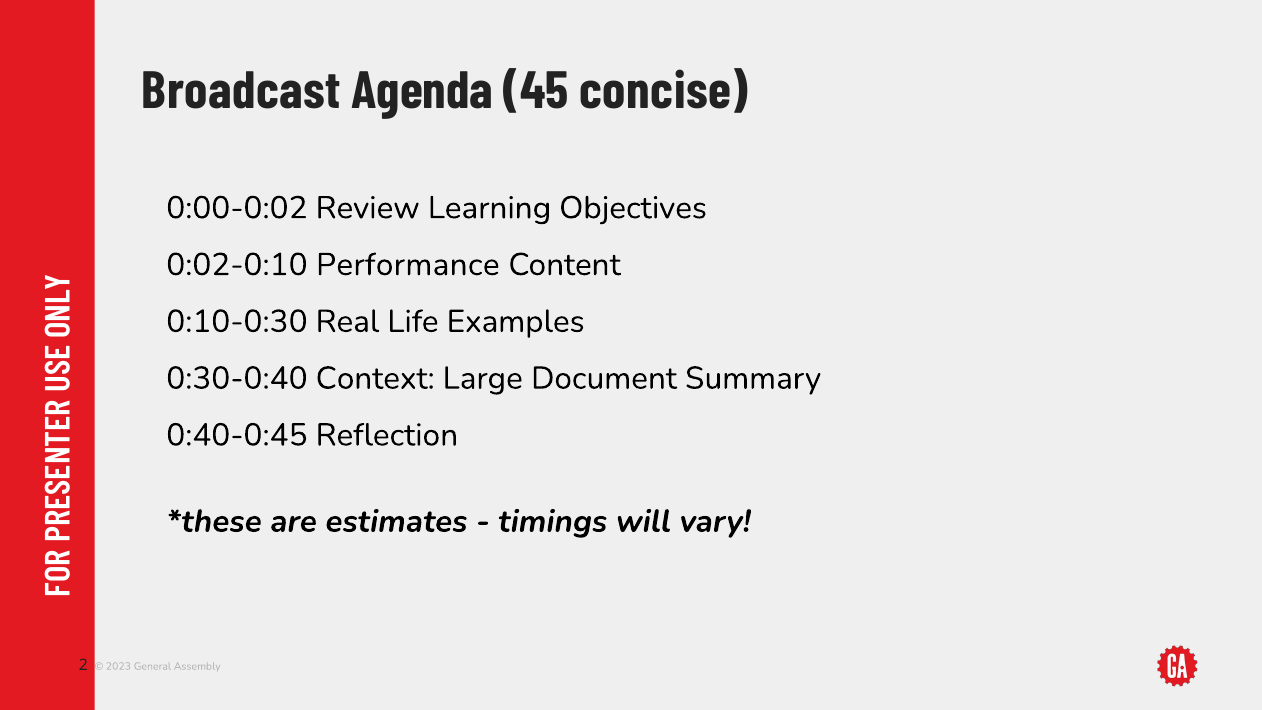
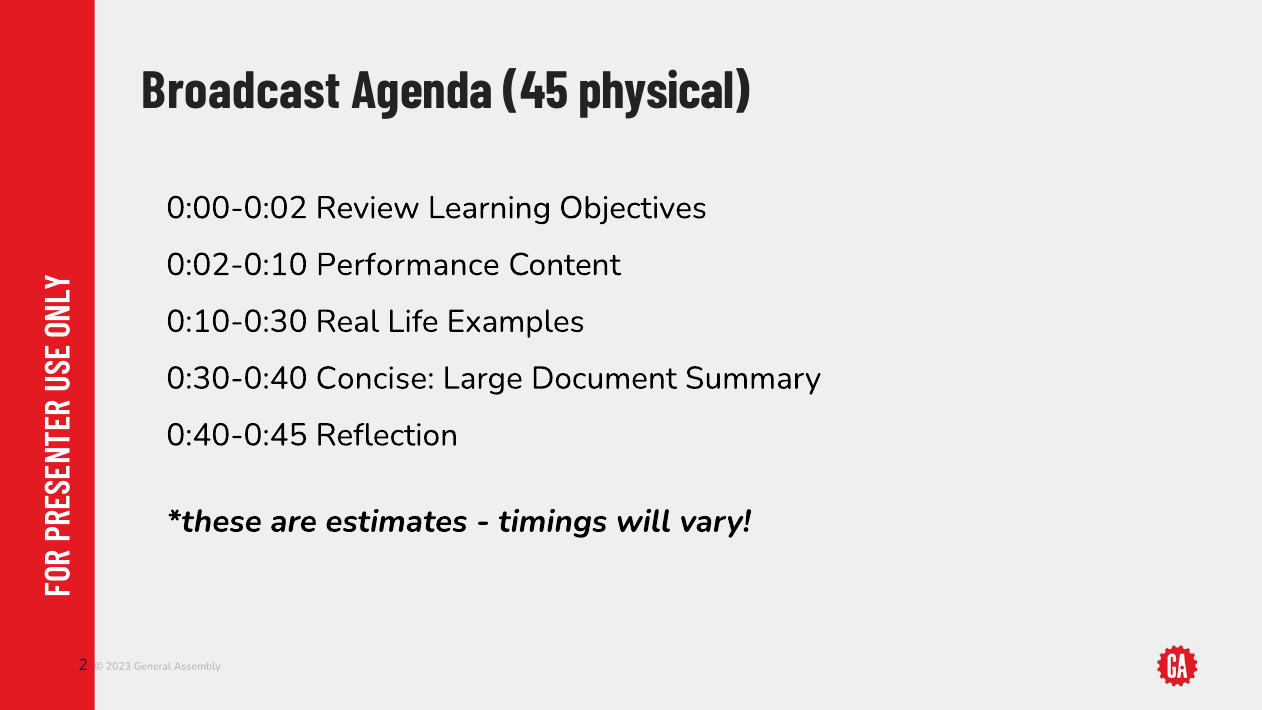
concise: concise -> physical (664, 91)
Context: Context -> Concise (375, 378)
